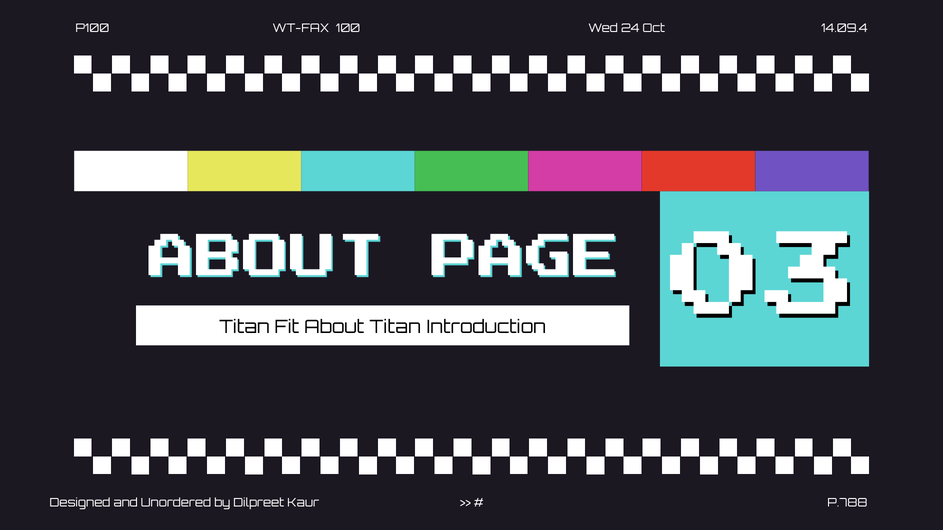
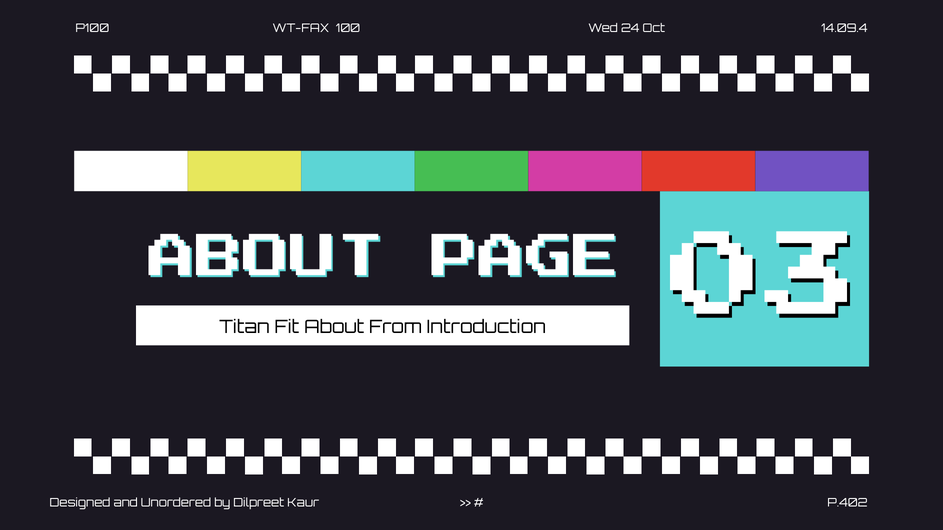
About Titan: Titan -> From (395, 327)
P.788: P.788 -> P.402 (847, 503)
